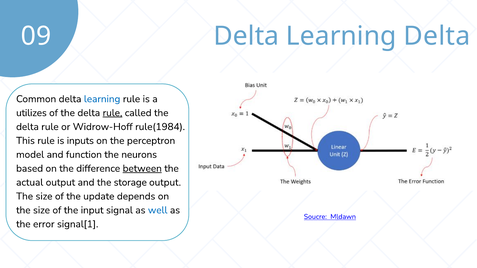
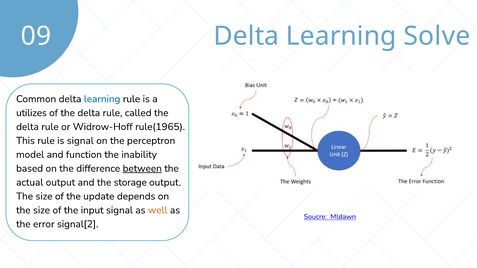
Learning Delta: Delta -> Solve (437, 36)
rule underline: present -> none (112, 113)
rule(1984: rule(1984 -> rule(1965 (160, 127)
is inputs: inputs -> signal (80, 141)
neurons: neurons -> inability (139, 155)
well colour: blue -> orange (158, 210)
signal[1: signal[1 -> signal[2 (78, 224)
